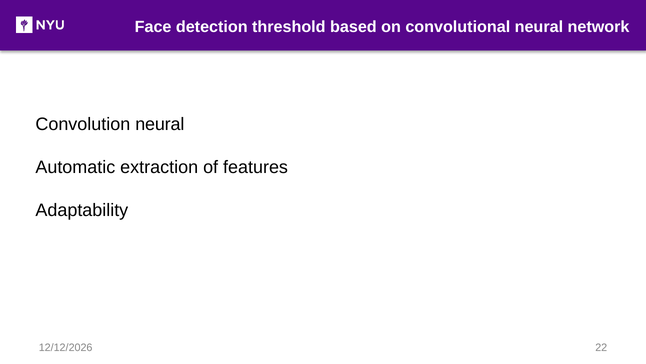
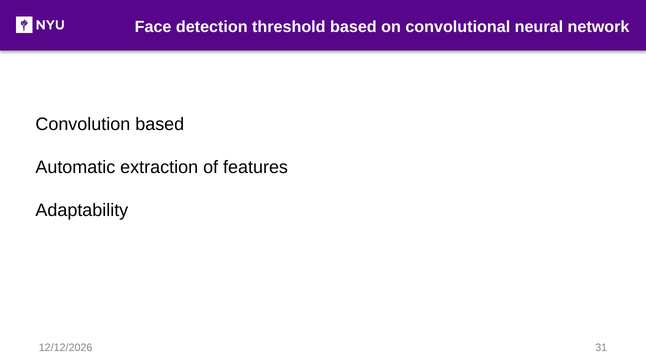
Convolution neural: neural -> based (160, 124)
22: 22 -> 31 (601, 347)
